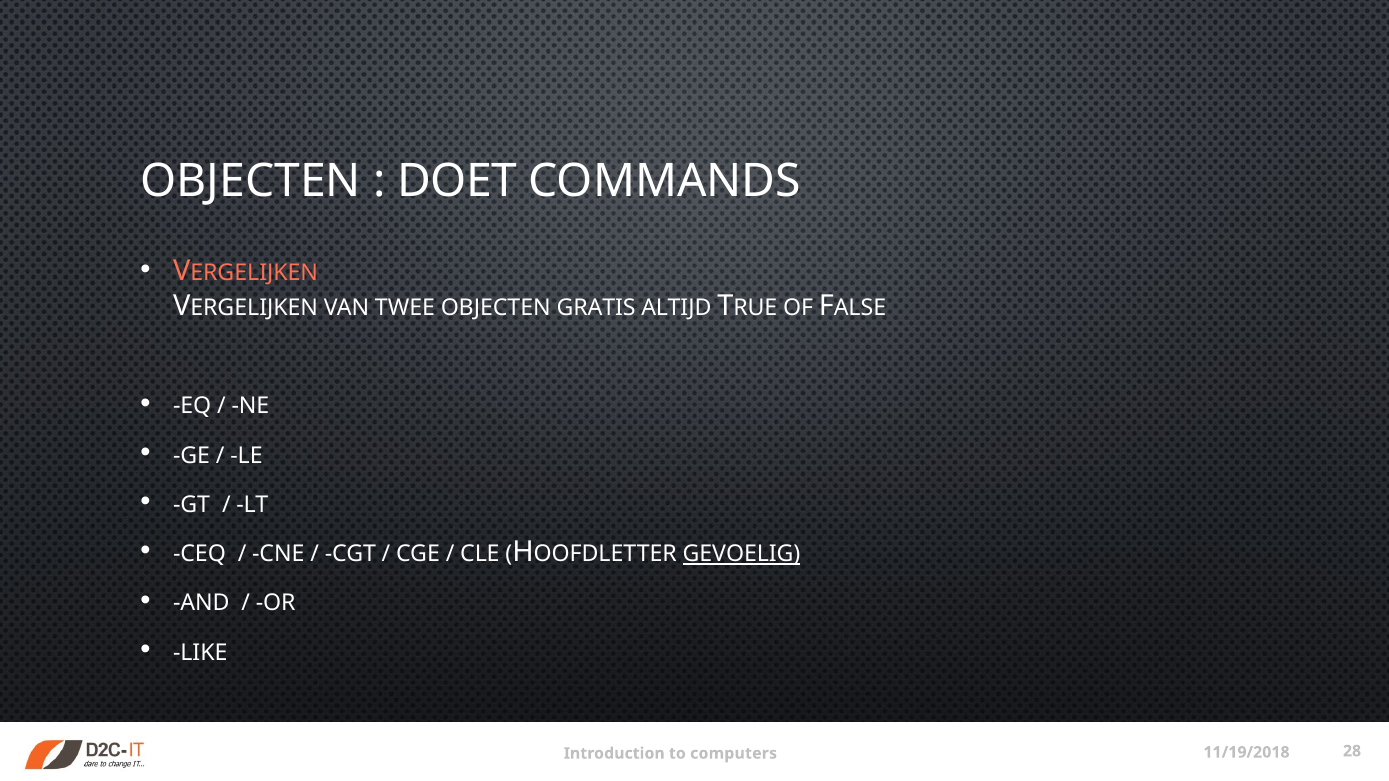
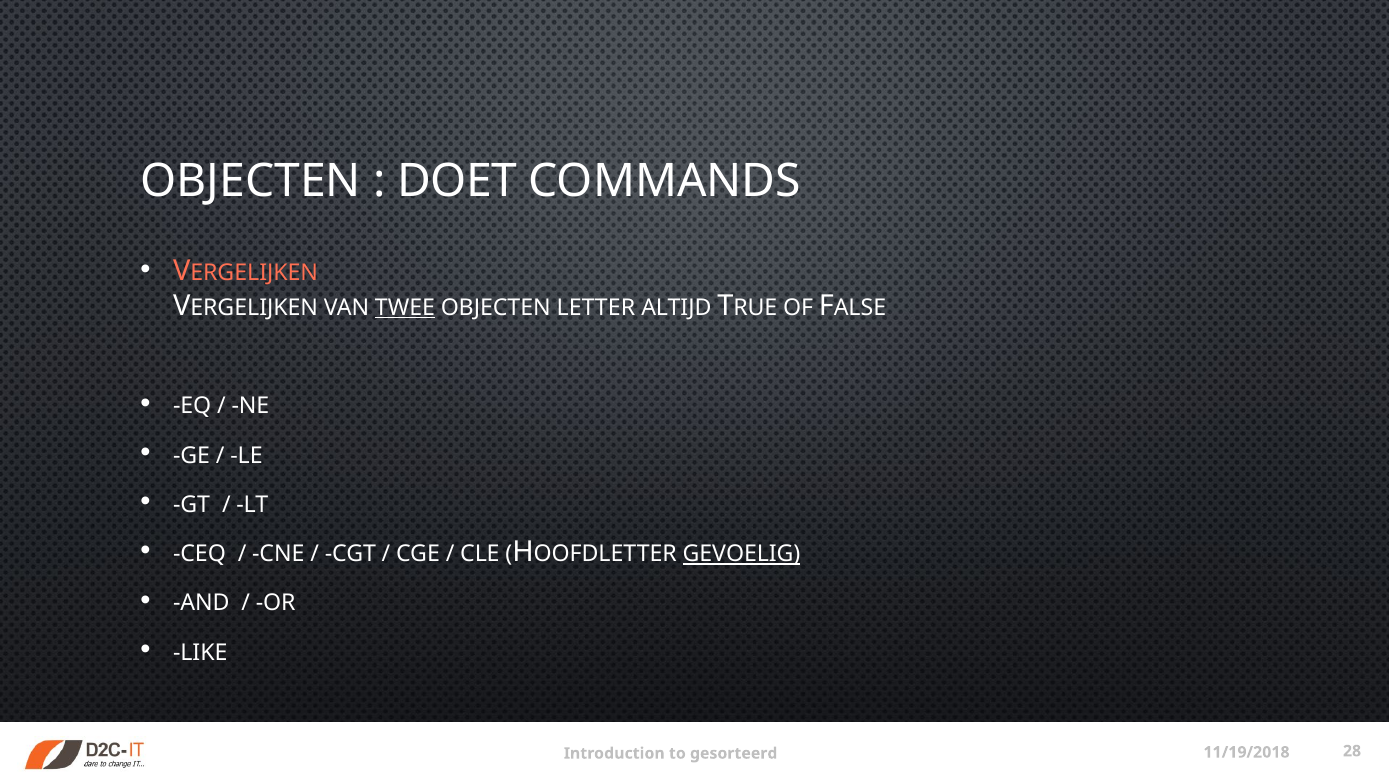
TWEE underline: none -> present (405, 308)
GRATIS: GRATIS -> LETTER (596, 308)
computers: computers -> gesorteerd (734, 754)
